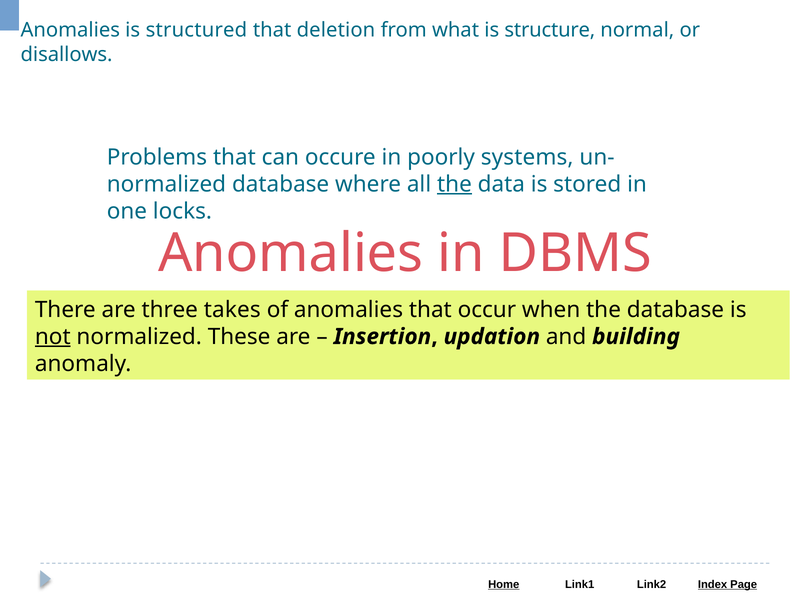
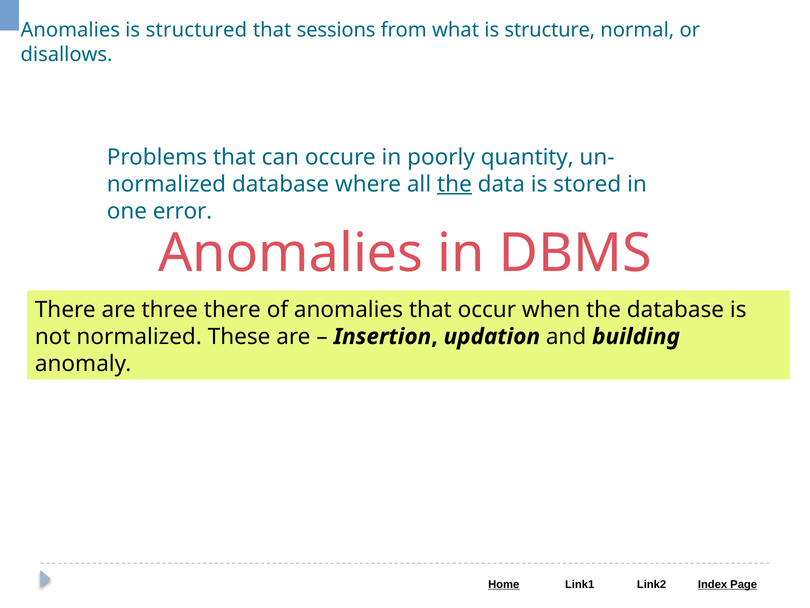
deletion: deletion -> sessions (336, 30)
systems: systems -> quantity (527, 157)
locks: locks -> error (183, 211)
three takes: takes -> there (232, 309)
not underline: present -> none (53, 336)
